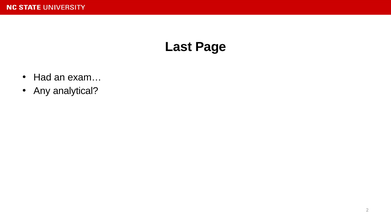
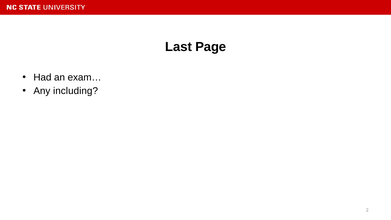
analytical: analytical -> including (76, 91)
